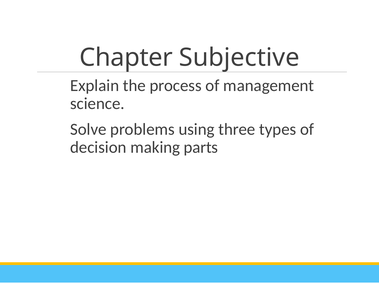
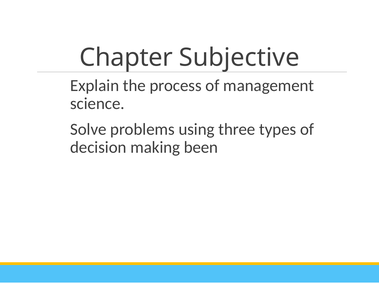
parts: parts -> been (201, 148)
